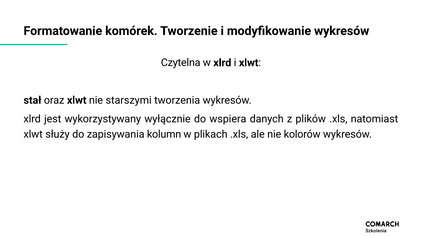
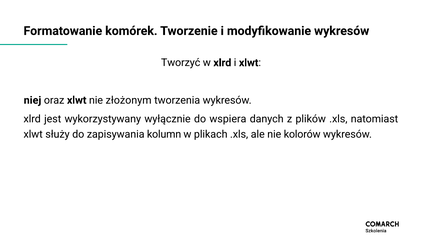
Czytelna: Czytelna -> Tworzyć (181, 63)
stał: stał -> niej (32, 100)
starszymi: starszymi -> złożonym (129, 100)
